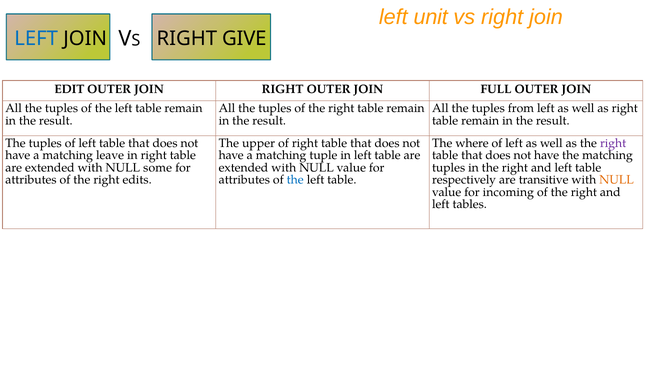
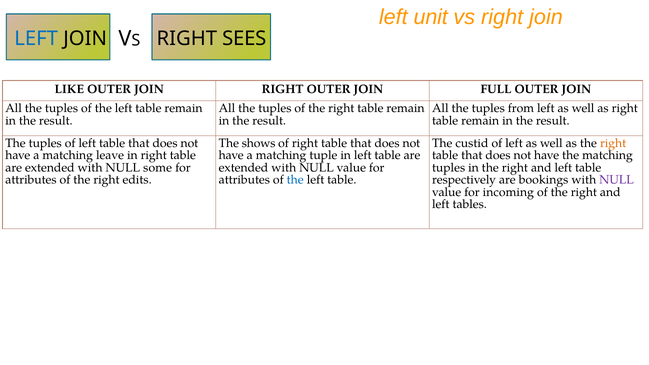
GIVE: GIVE -> SEES (244, 38)
EDIT: EDIT -> LIKE (69, 89)
upper: upper -> shows (259, 143)
where: where -> custid (472, 143)
right colour: purple -> orange (613, 143)
transitive: transitive -> bookings (544, 180)
NULL colour: orange -> purple (617, 180)
